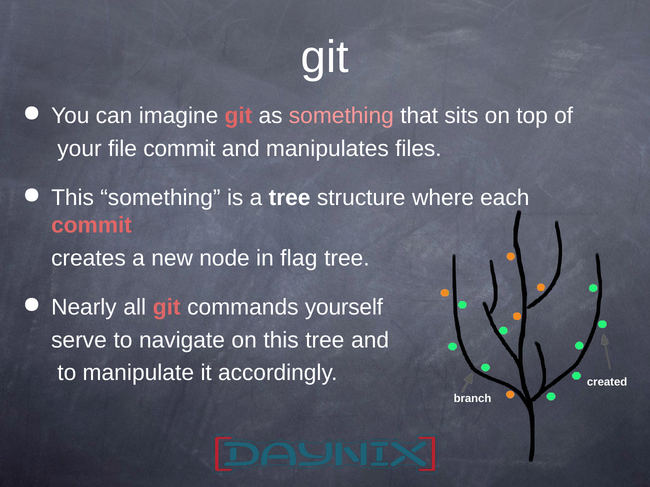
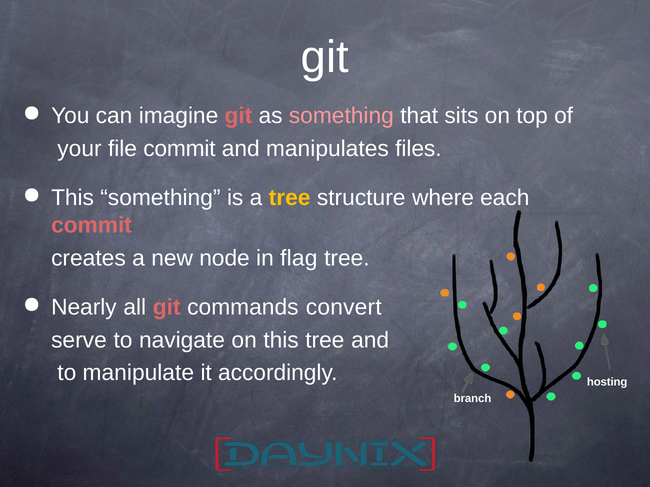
tree colour: white -> yellow (290, 198)
yourself: yourself -> convert (344, 308)
created: created -> hosting (607, 382)
